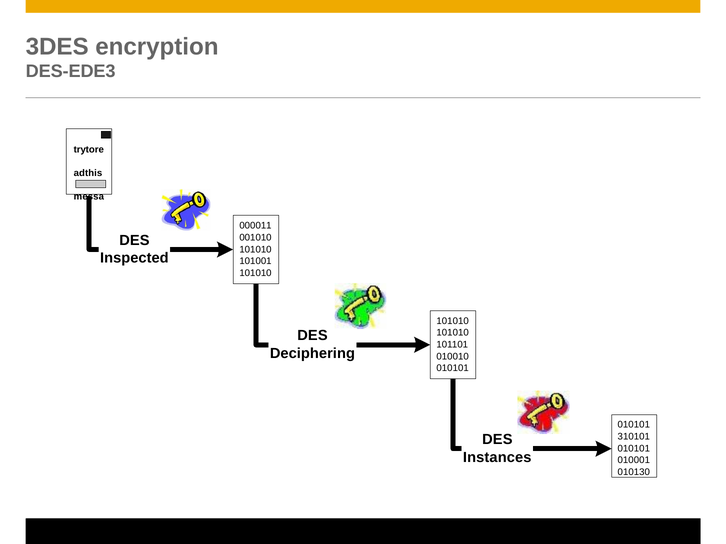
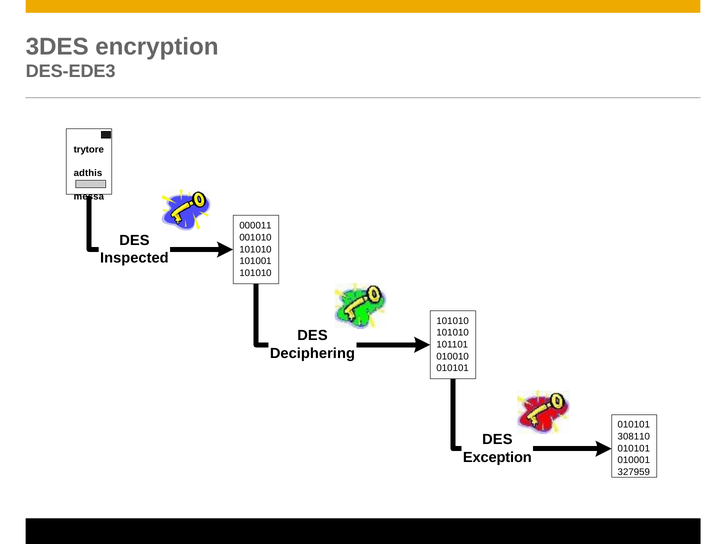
310101: 310101 -> 308110 (634, 437)
Instances: Instances -> Exception (497, 458)
010130: 010130 -> 327959 (634, 472)
